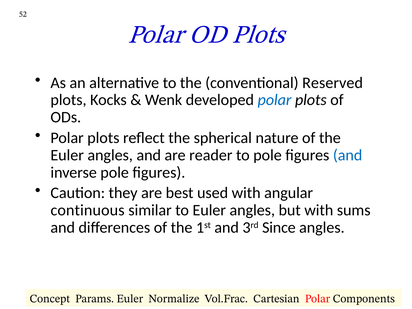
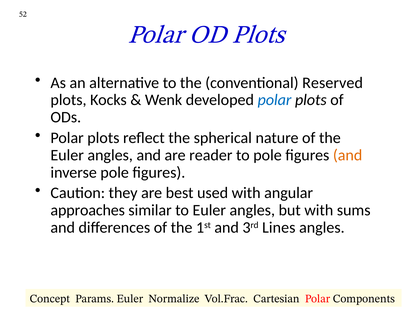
and colour: blue -> orange (348, 155)
continuous: continuous -> approaches (88, 210)
Since: Since -> Lines (279, 228)
